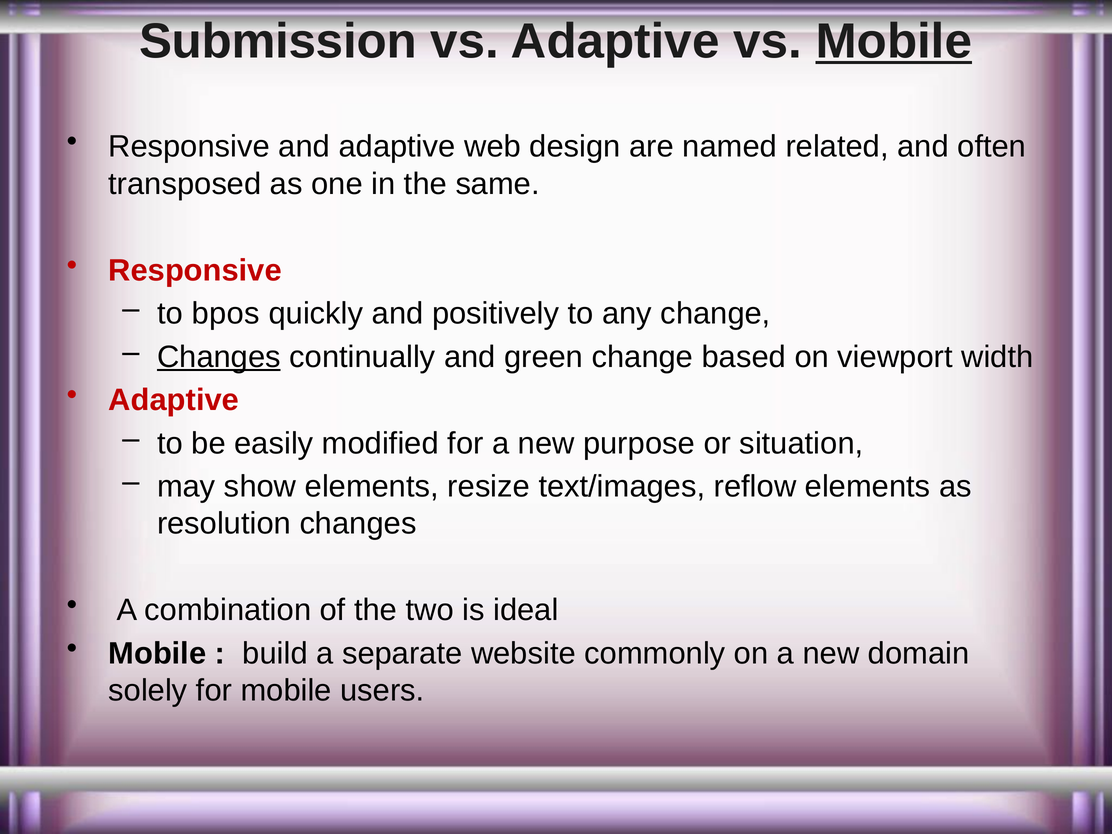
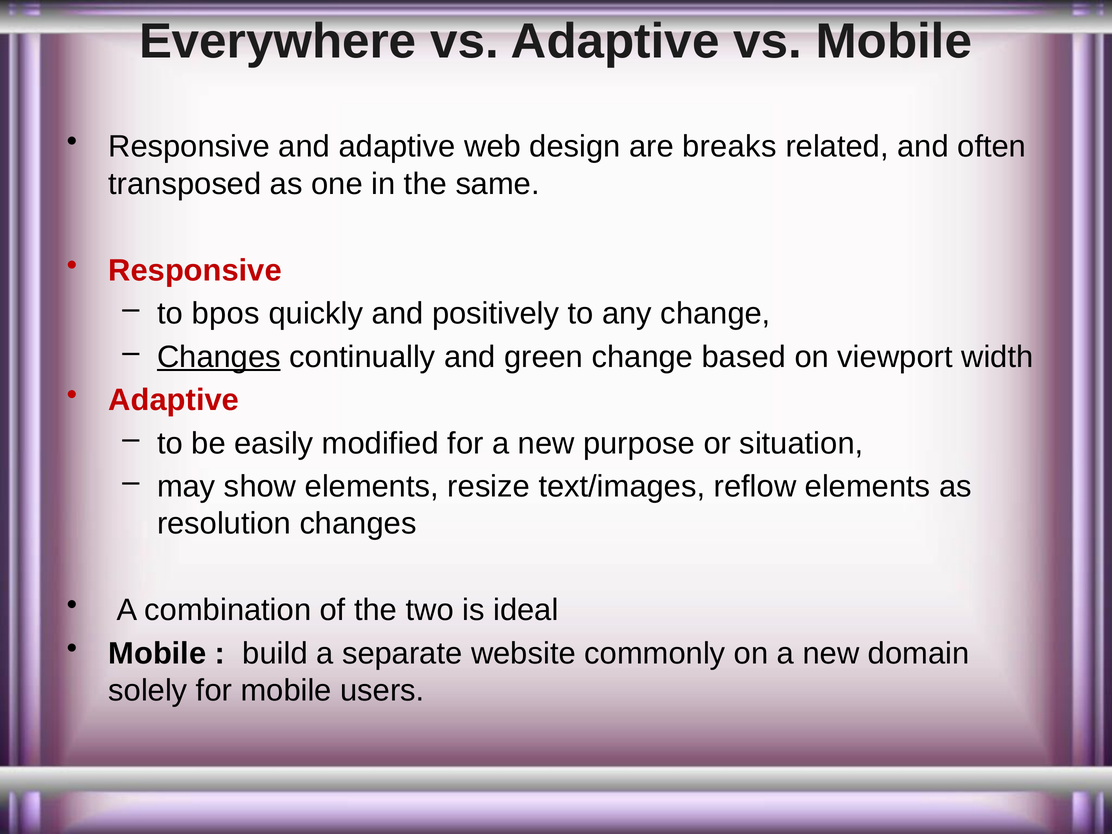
Submission: Submission -> Everywhere (278, 41)
Mobile underline: present -> none (894, 41)
named: named -> breaks (729, 147)
